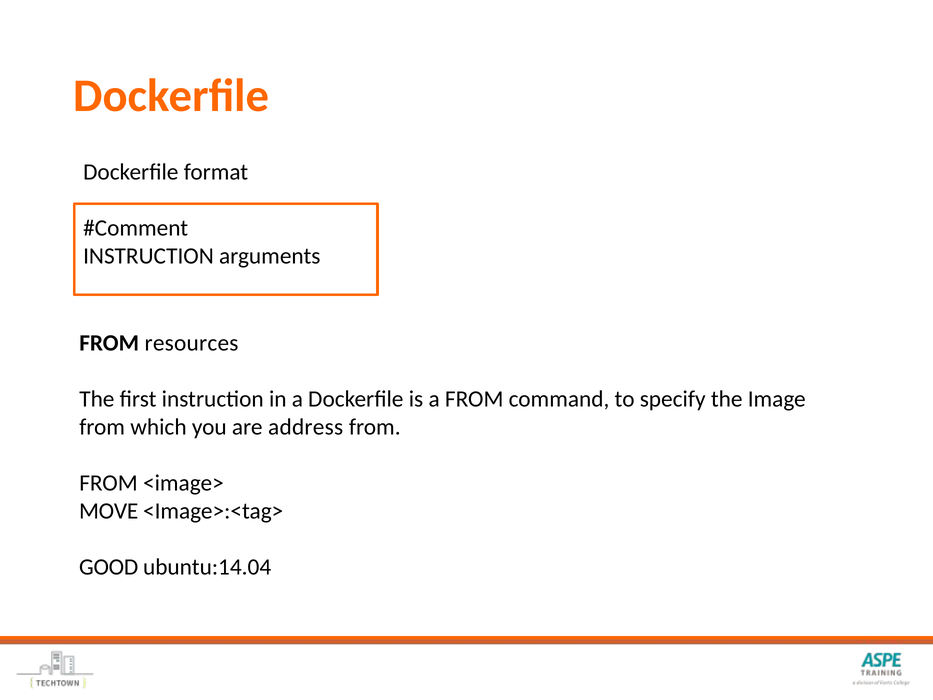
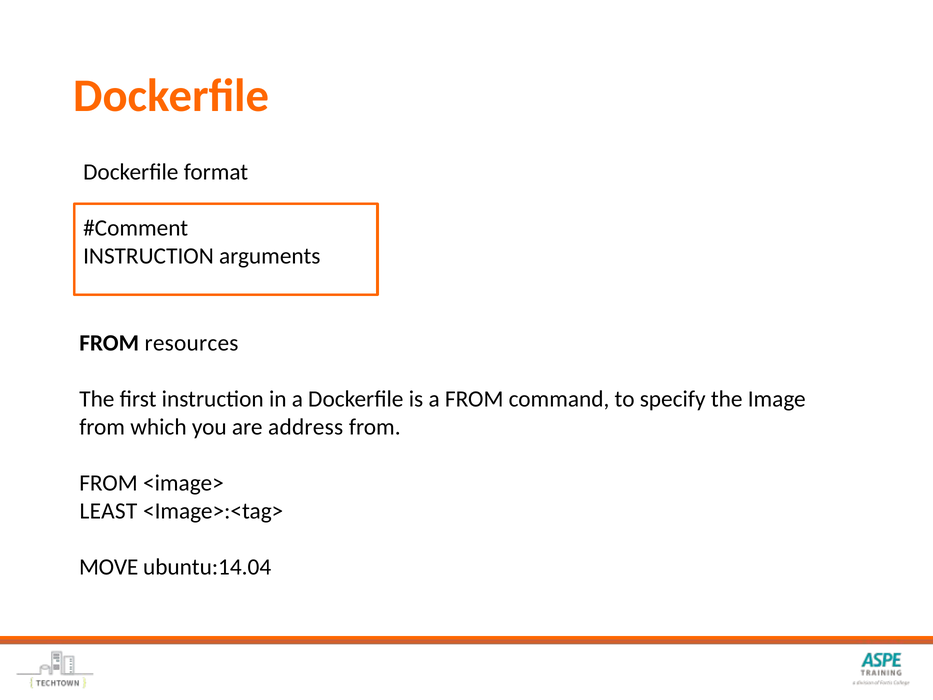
MOVE: MOVE -> LEAST (108, 511)
GOOD: GOOD -> MOVE (109, 567)
